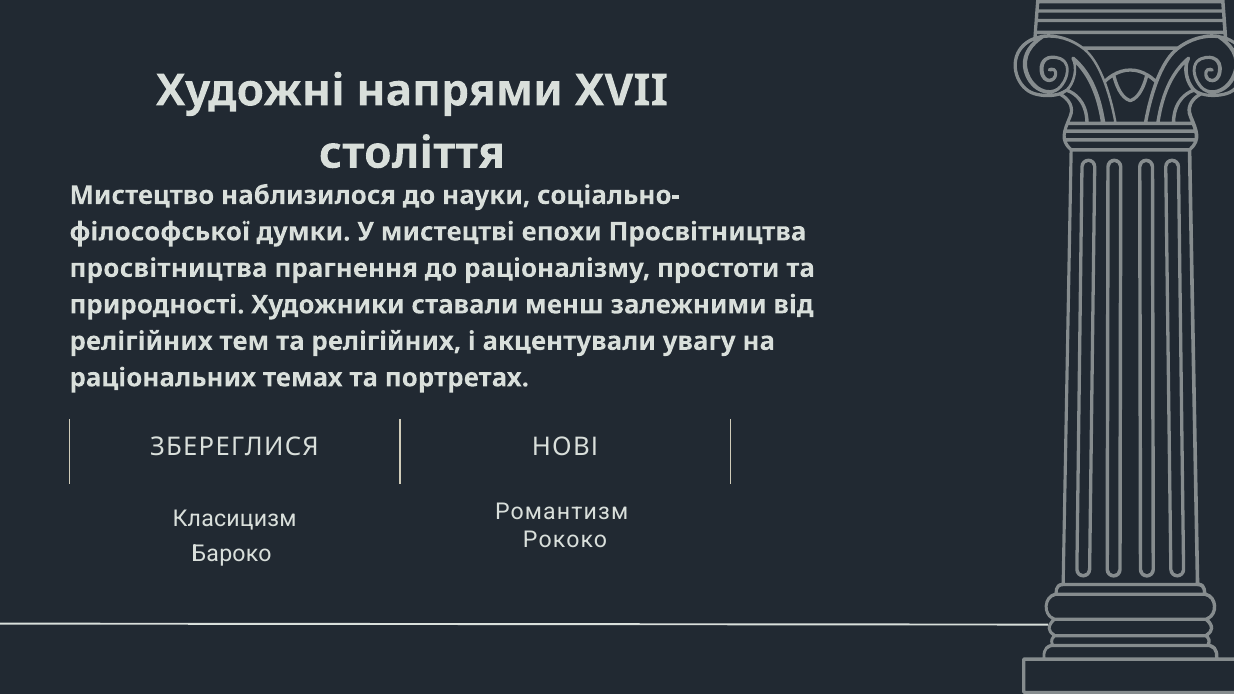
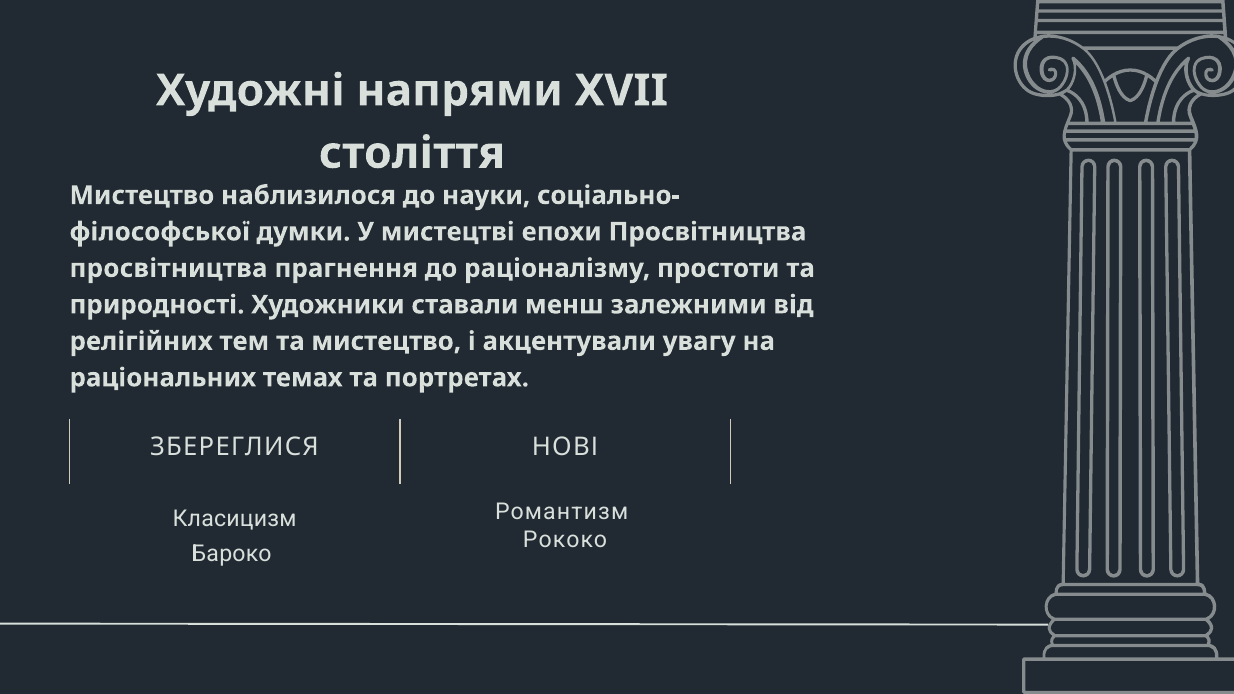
та релігійних: релігійних -> мистецтво (386, 341)
